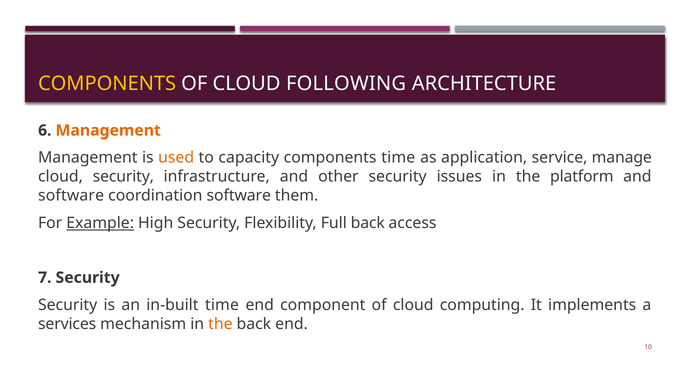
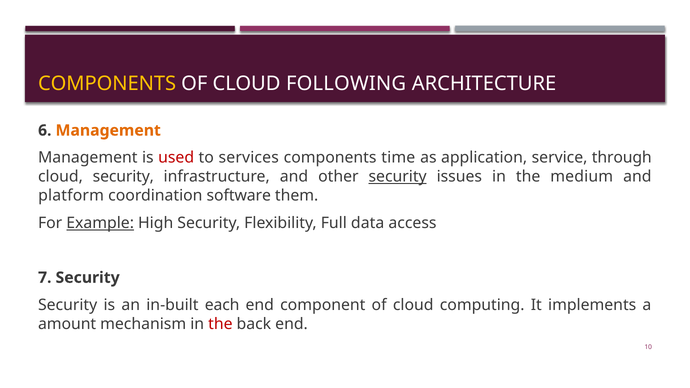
used colour: orange -> red (176, 158)
capacity: capacity -> services (249, 158)
manage: manage -> through (622, 158)
security underline: none -> present (398, 177)
platform: platform -> medium (582, 177)
software: software -> platform (71, 196)
Full back: back -> data (368, 223)
in-built time: time -> each (222, 305)
services: services -> amount (67, 324)
the colour: orange -> red (220, 324)
